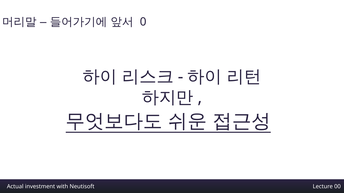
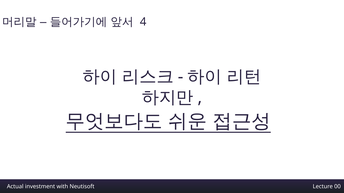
0: 0 -> 4 (143, 22)
